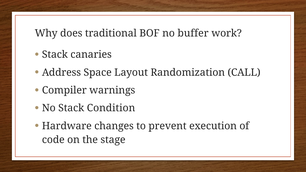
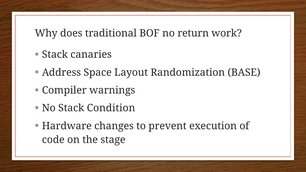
buffer: buffer -> return (193, 33)
CALL: CALL -> BASE (244, 73)
